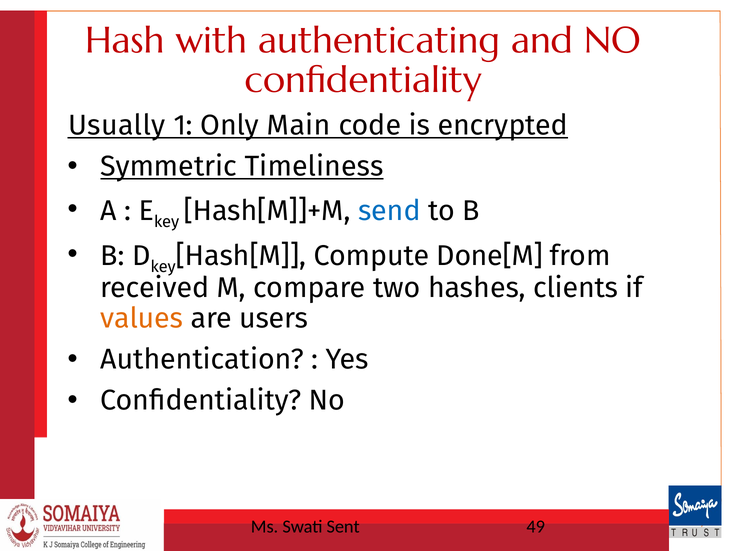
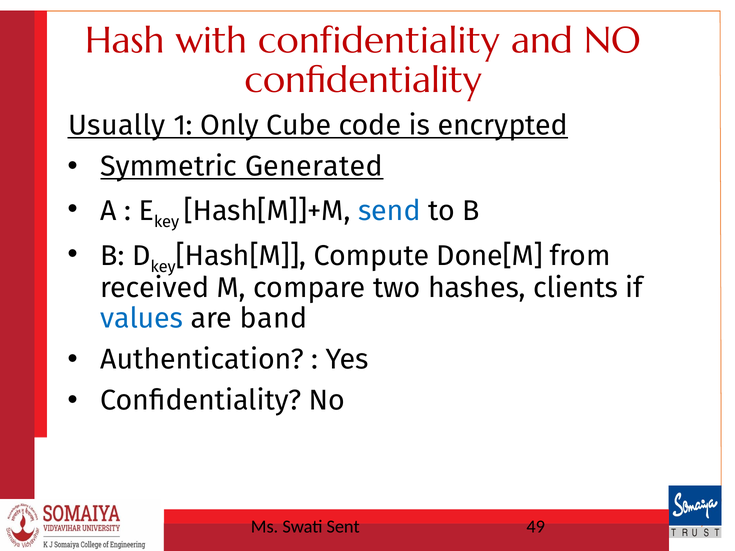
with authenticating: authenticating -> confidentiality (379, 41)
Main: Main -> Cube (299, 125)
Timeliness: Timeliness -> Generated (314, 166)
values colour: orange -> blue (142, 319)
users: users -> band (274, 319)
